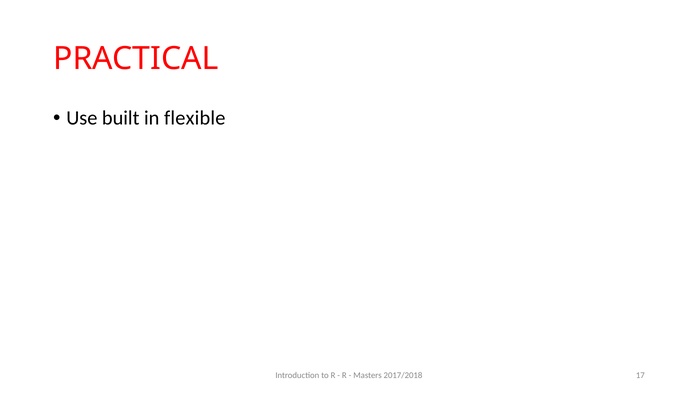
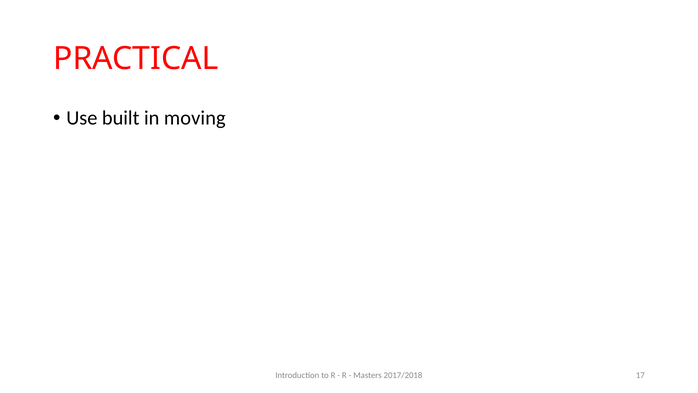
flexible: flexible -> moving (195, 118)
